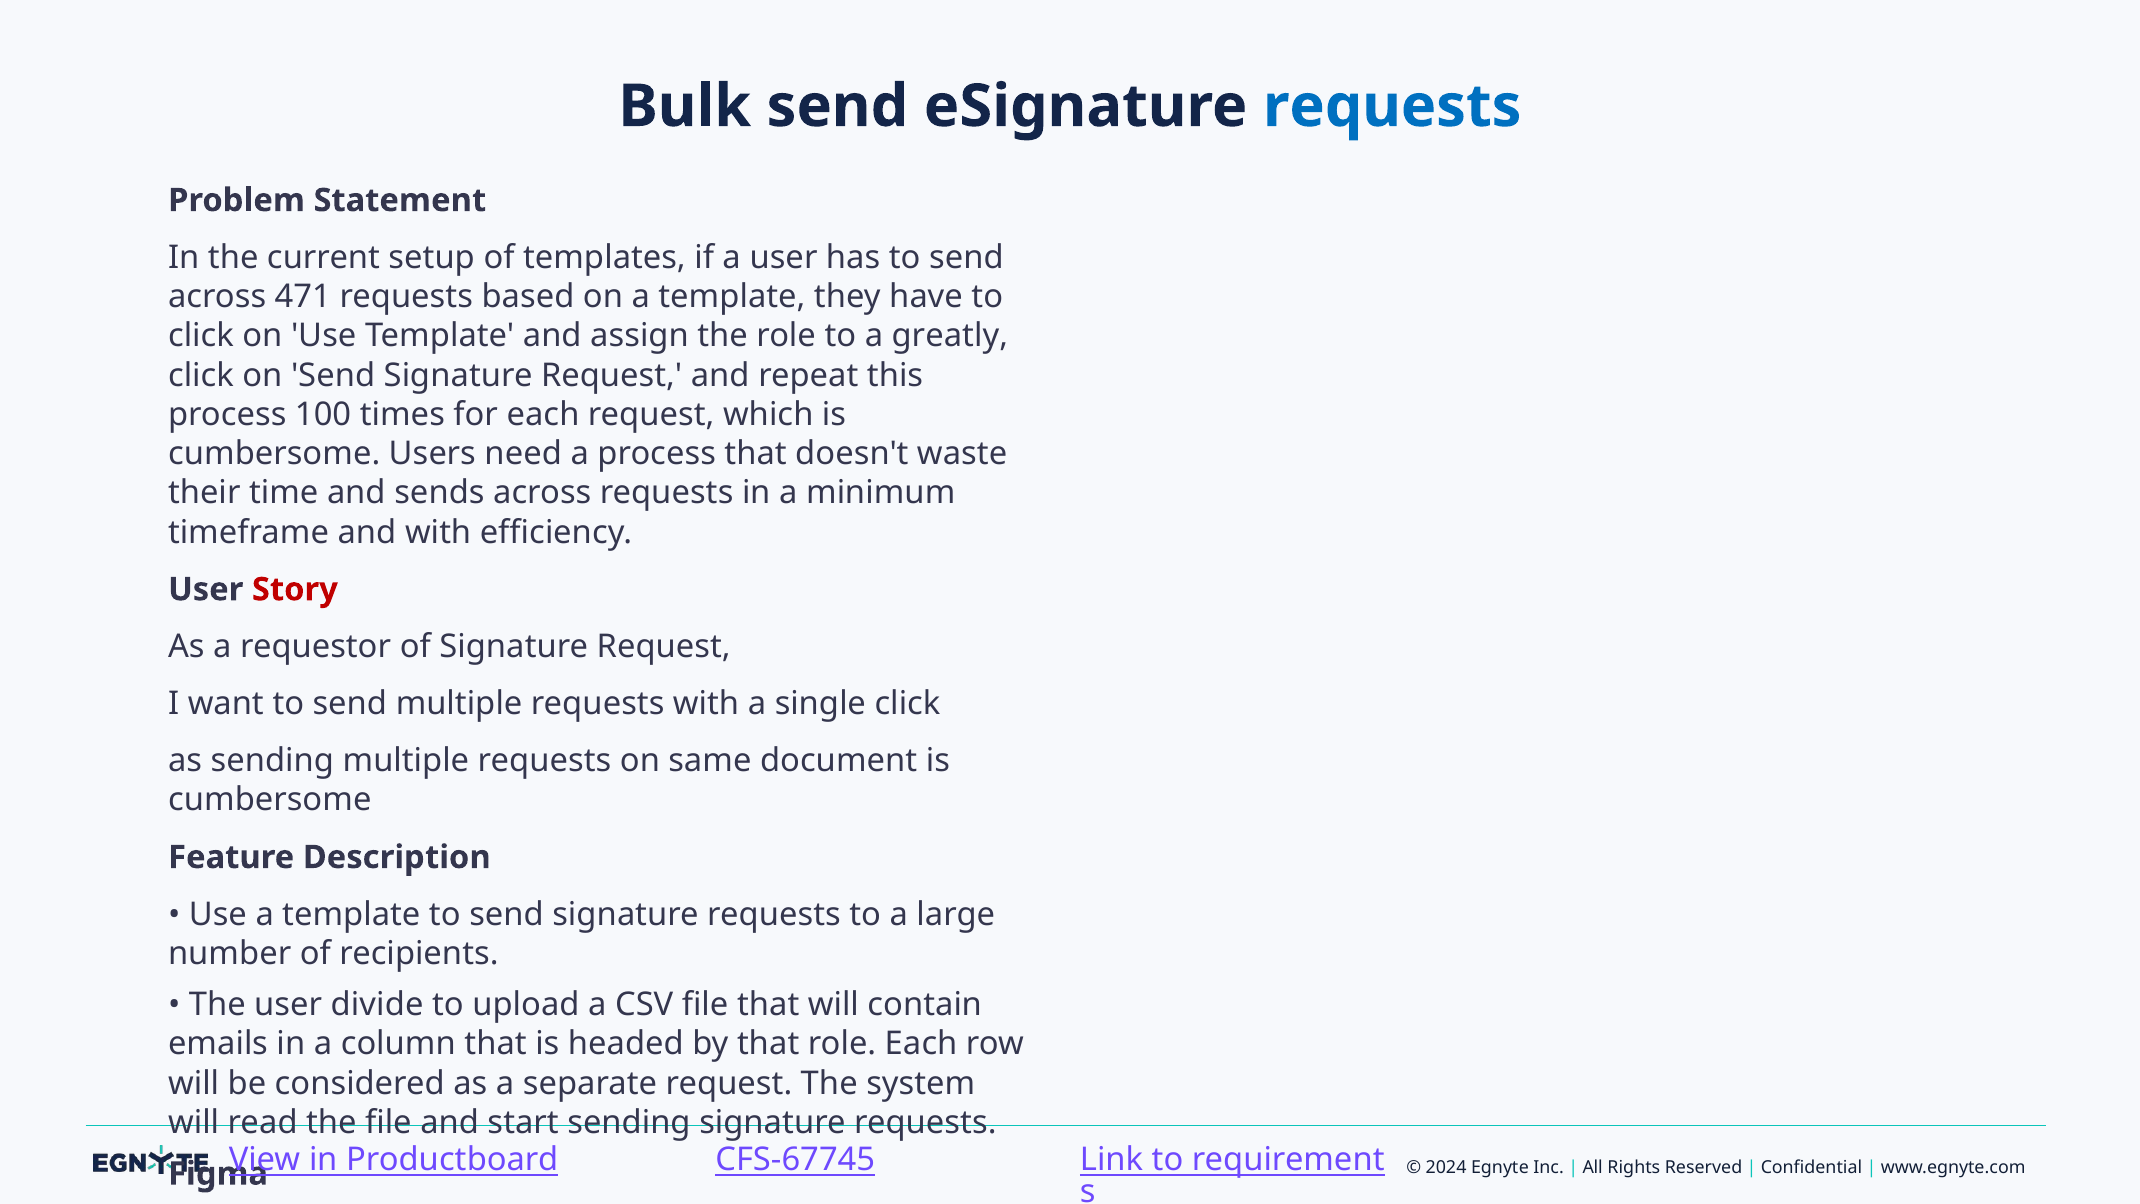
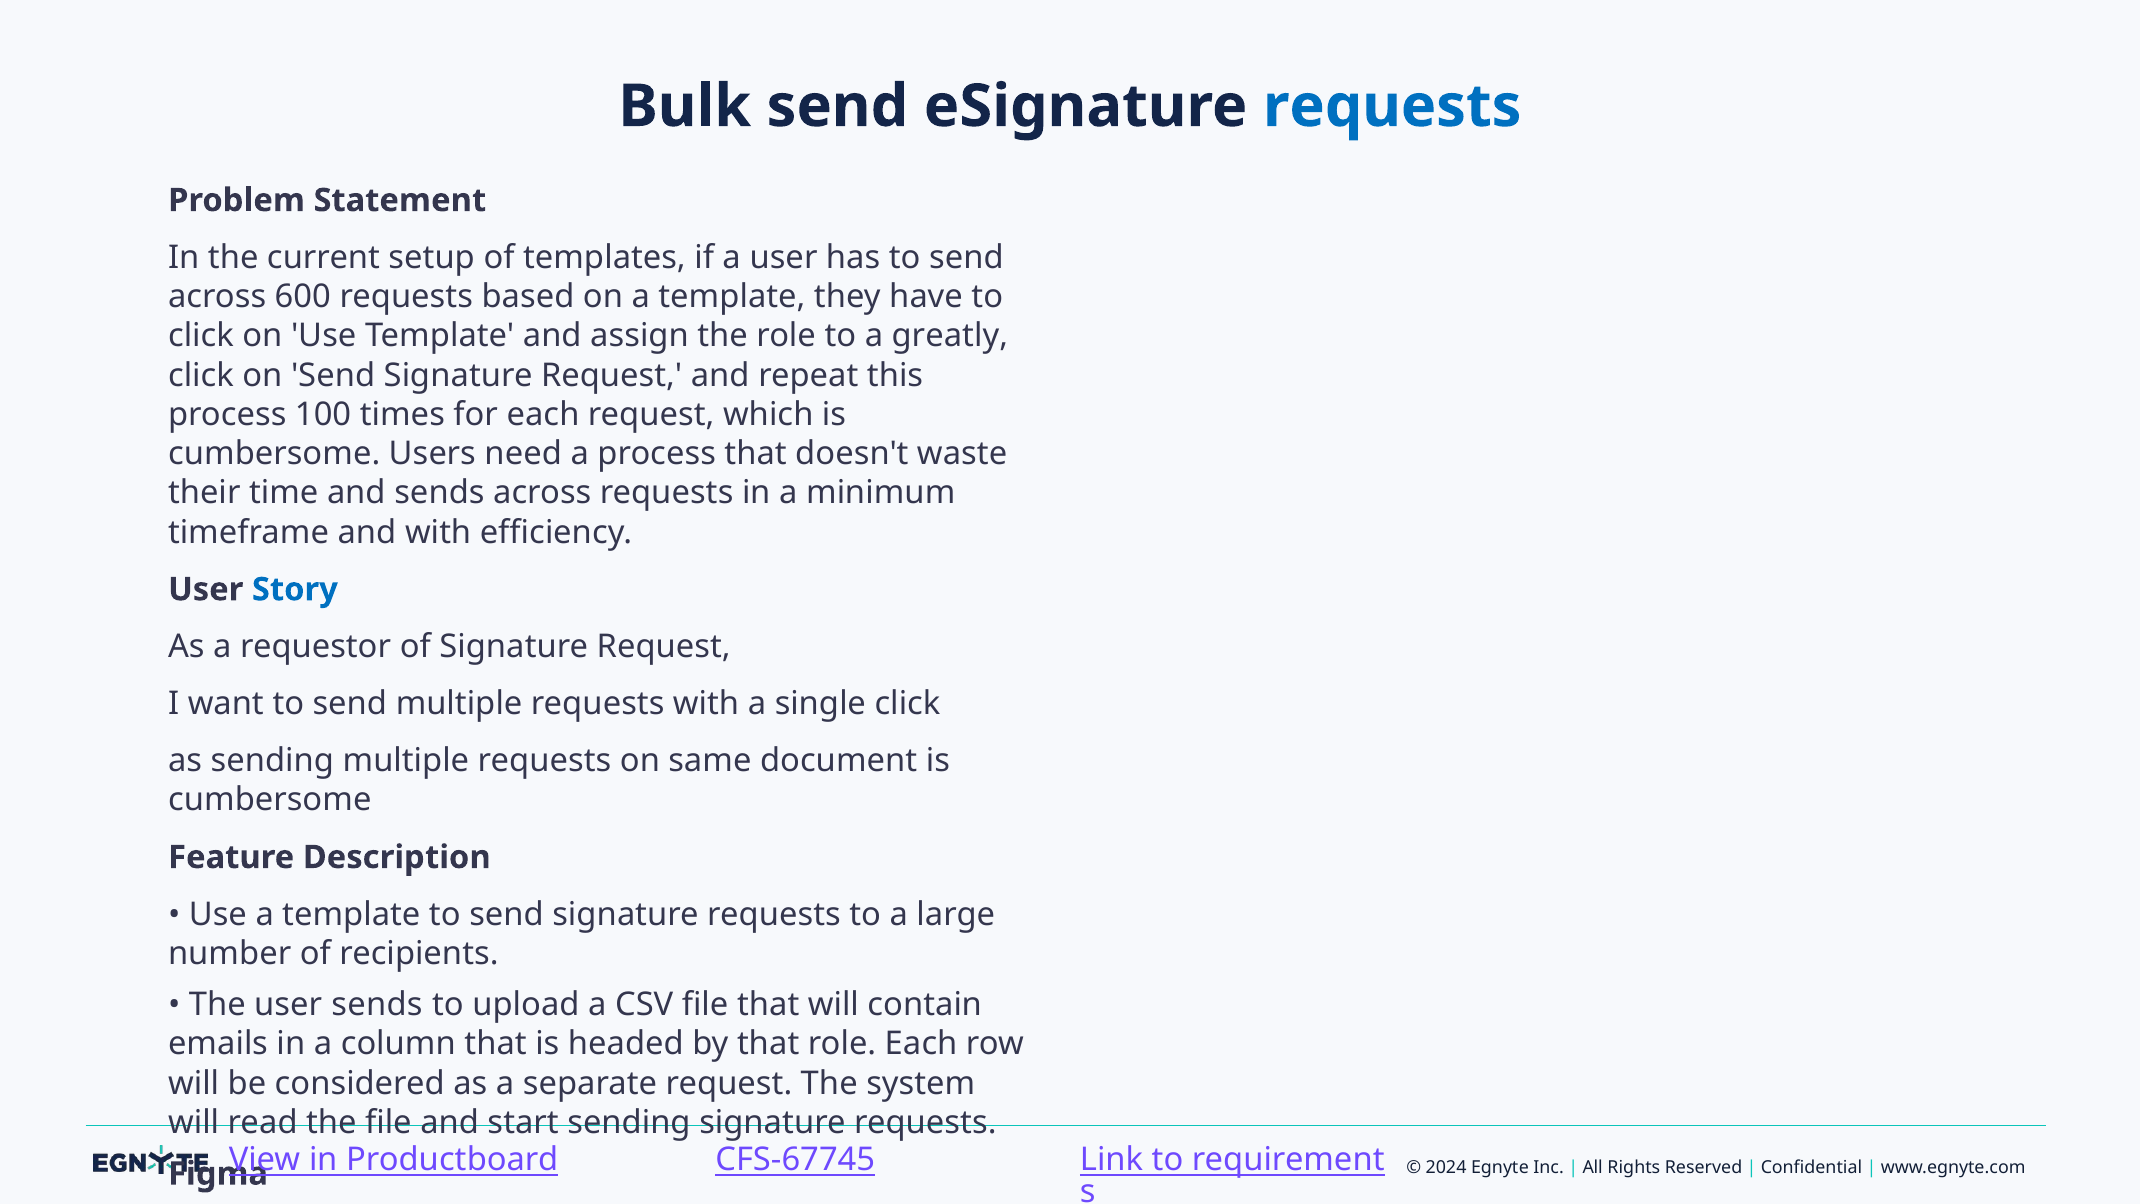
471: 471 -> 600 (303, 297)
Story colour: red -> blue (295, 589)
user divide: divide -> sends (377, 1005)
